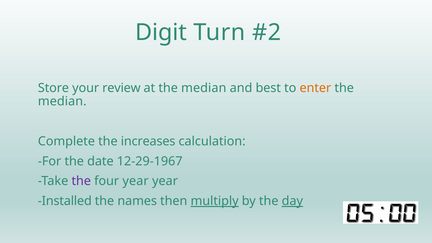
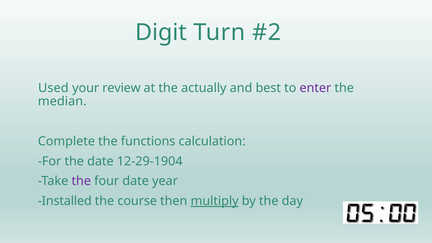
Store: Store -> Used (53, 88)
at the median: median -> actually (204, 88)
enter colour: orange -> purple (315, 88)
increases: increases -> functions (148, 141)
12-29-1967: 12-29-1967 -> 12-29-1904 (150, 161)
four year: year -> date (136, 181)
names: names -> course (137, 201)
day underline: present -> none (292, 201)
